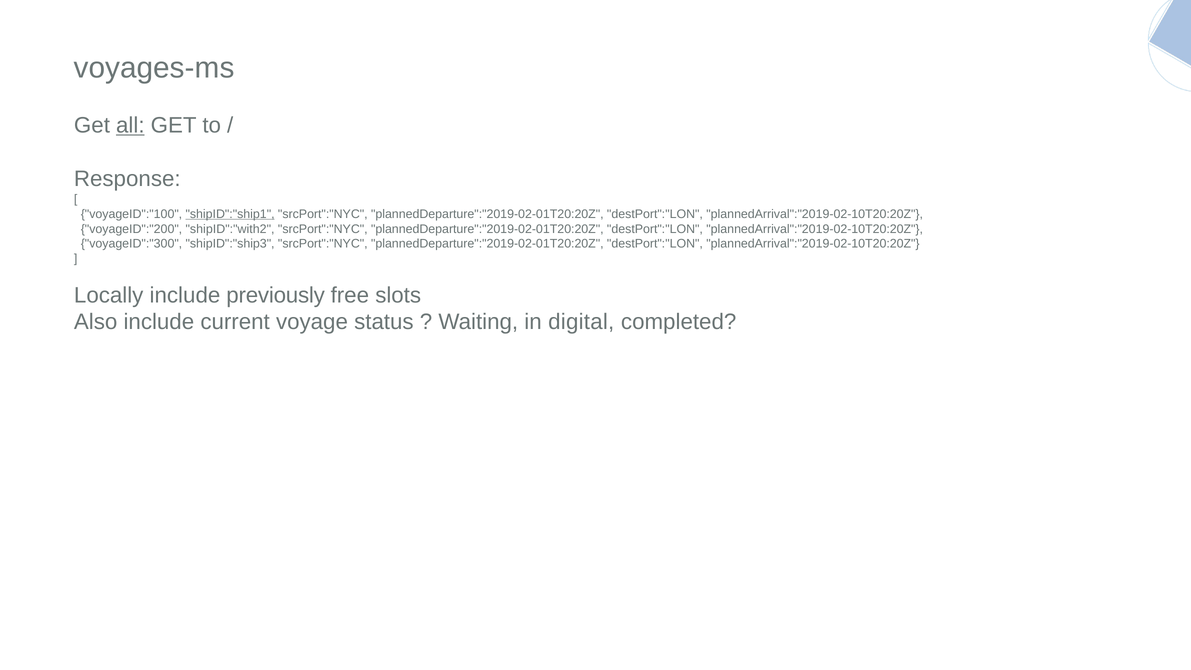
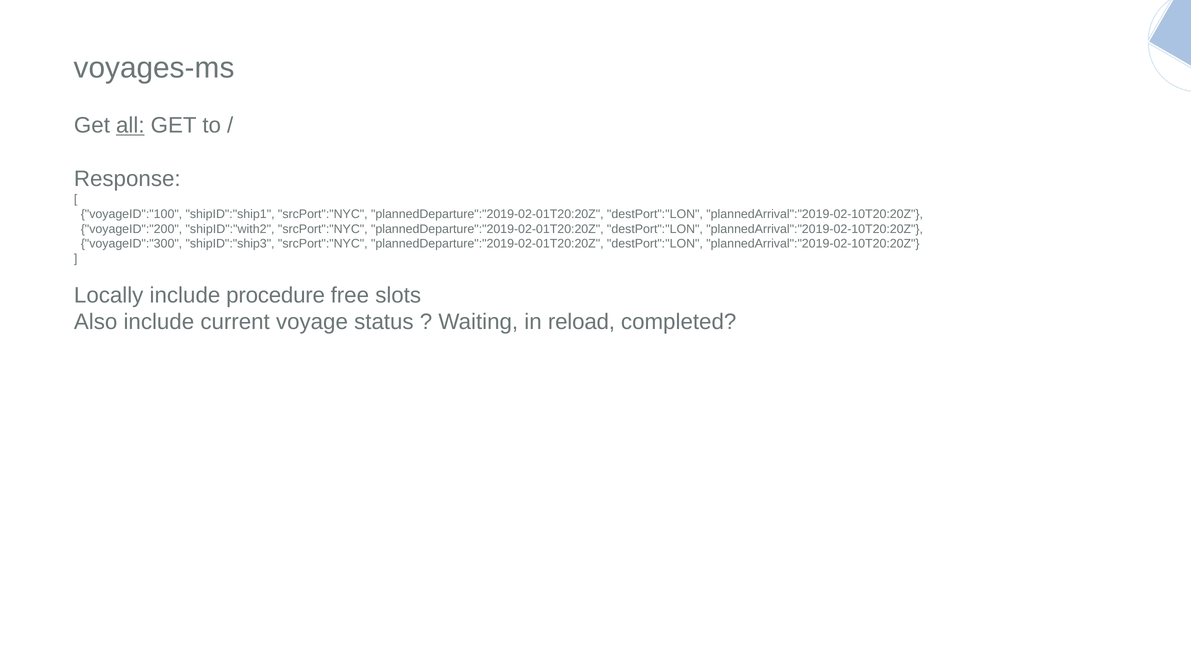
shipID":"ship1 underline: present -> none (230, 214)
previously: previously -> procedure (276, 295)
digital: digital -> reload (581, 322)
